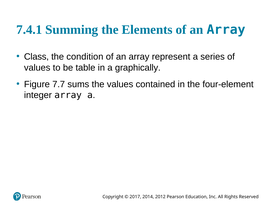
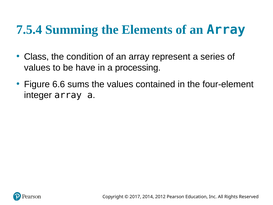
7.4.1: 7.4.1 -> 7.5.4 (29, 30)
table: table -> have (85, 68)
graphically: graphically -> processing (138, 68)
7.7: 7.7 -> 6.6 (59, 84)
